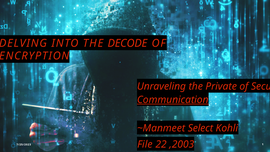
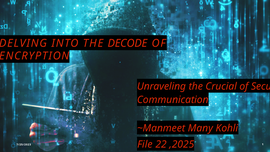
Private: Private -> Crucial (221, 86)
Communication underline: present -> none (173, 100)
Select: Select -> Many (200, 128)
,2003: ,2003 -> ,2025 (182, 144)
